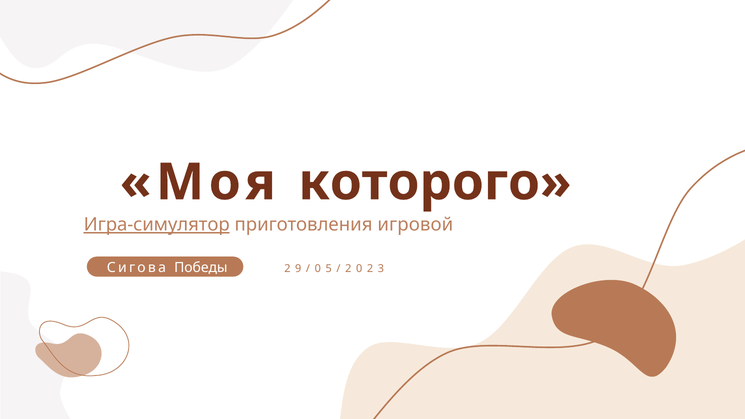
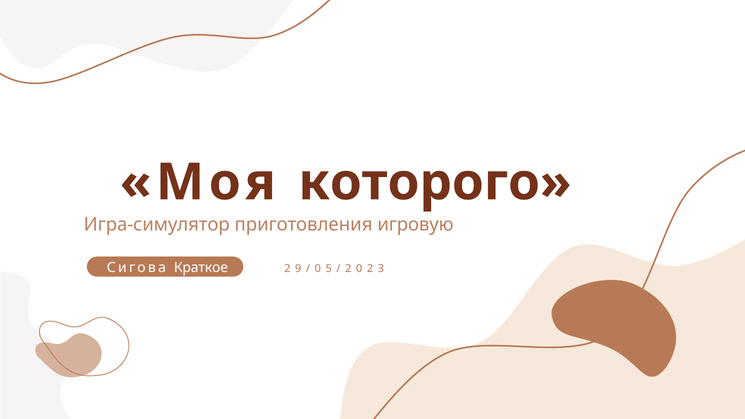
Игра-симулятор underline: present -> none (157, 225)
игровой: игровой -> игровую (415, 225)
Победы: Победы -> Краткое (201, 268)
